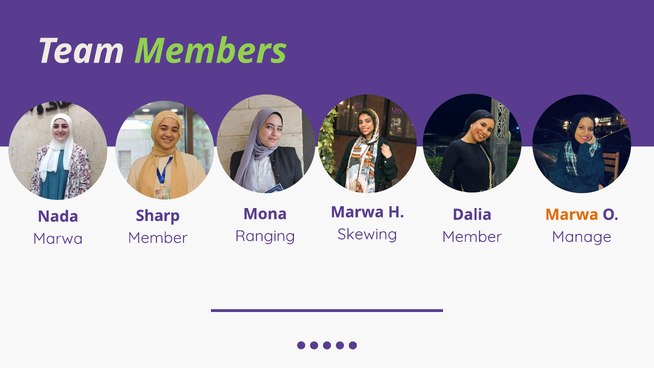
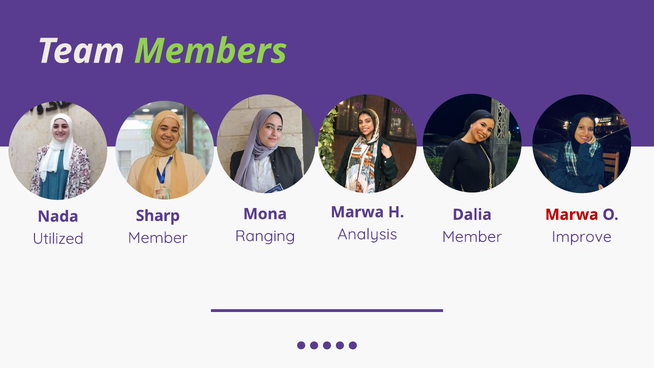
Marwa colour: orange -> red (572, 215)
Skewing: Skewing -> Analysis (367, 234)
Manage: Manage -> Improve (582, 237)
Marwa: Marwa -> Utilized (58, 239)
